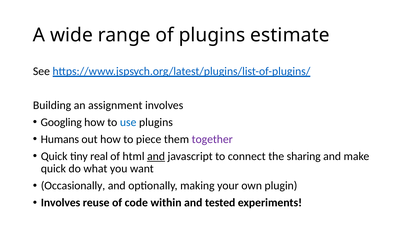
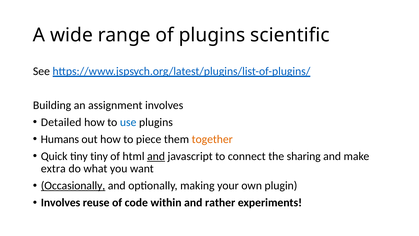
estimate: estimate -> scientific (290, 35)
Googling: Googling -> Detailed (61, 122)
together colour: purple -> orange (212, 139)
tiny real: real -> tiny (99, 156)
quick: quick -> extra (53, 169)
Occasionally underline: none -> present (73, 186)
tested: tested -> rather (220, 202)
